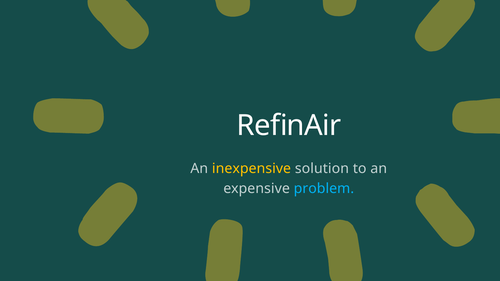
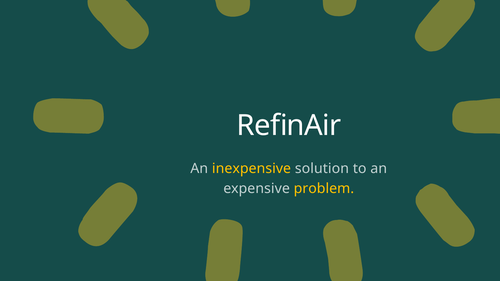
problem colour: light blue -> yellow (324, 189)
